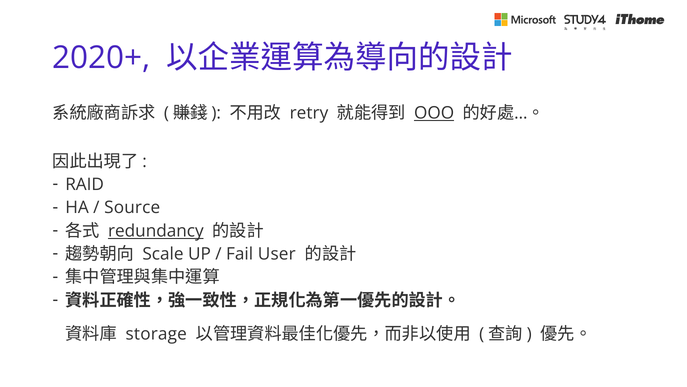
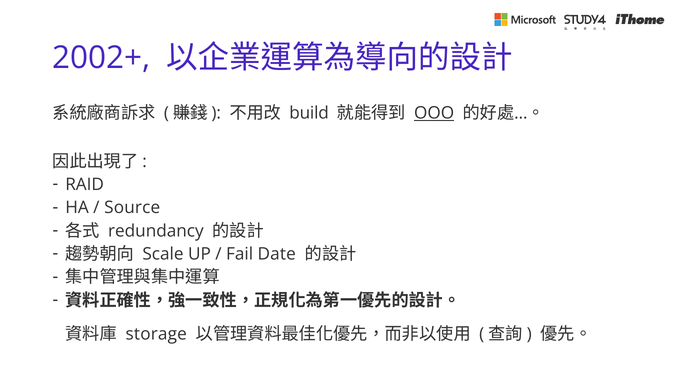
2020+: 2020+ -> 2002+ (101, 58)
retry: retry -> build (309, 113)
redundancy underline: present -> none (156, 231)
User: User -> Date (277, 254)
